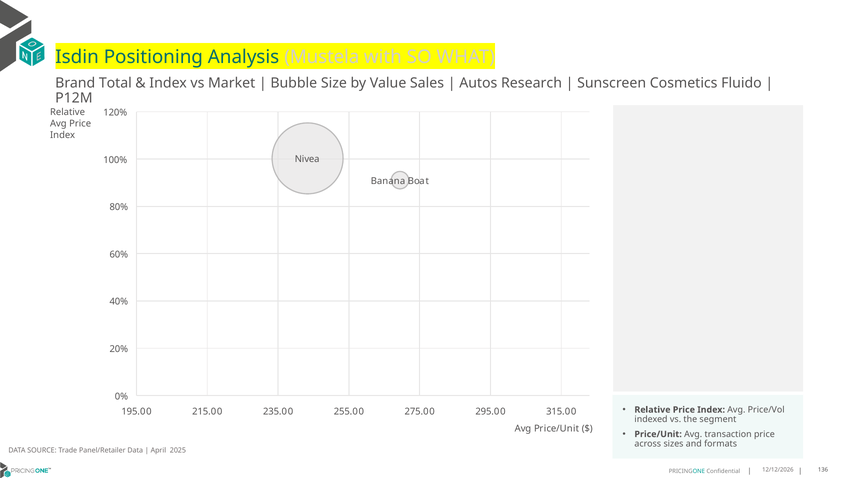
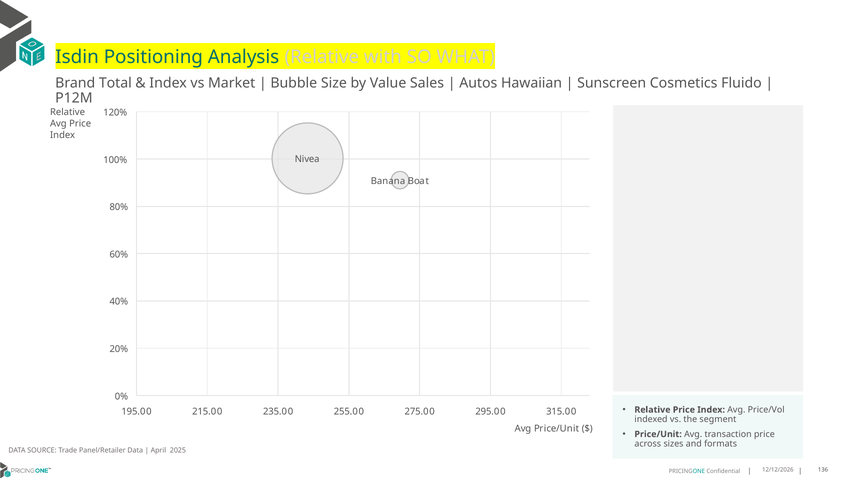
Analysis Mustela: Mustela -> Relative (322, 57)
Research: Research -> Hawaiian (532, 83)
